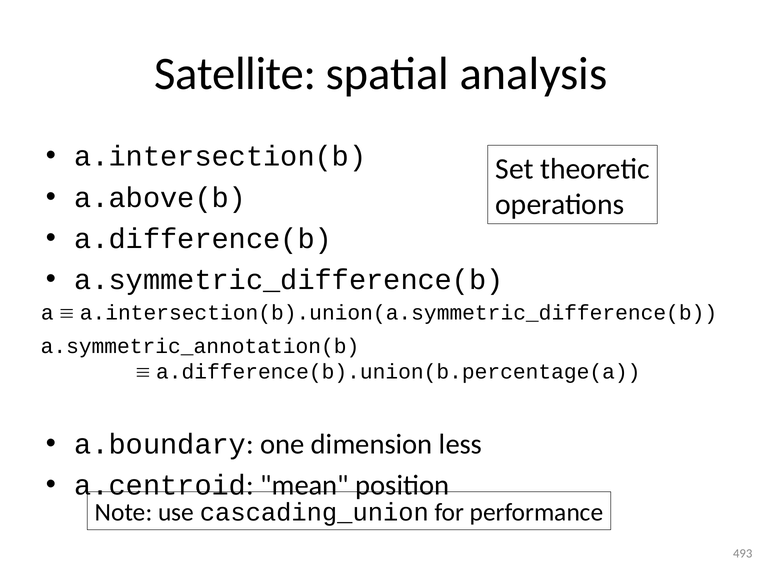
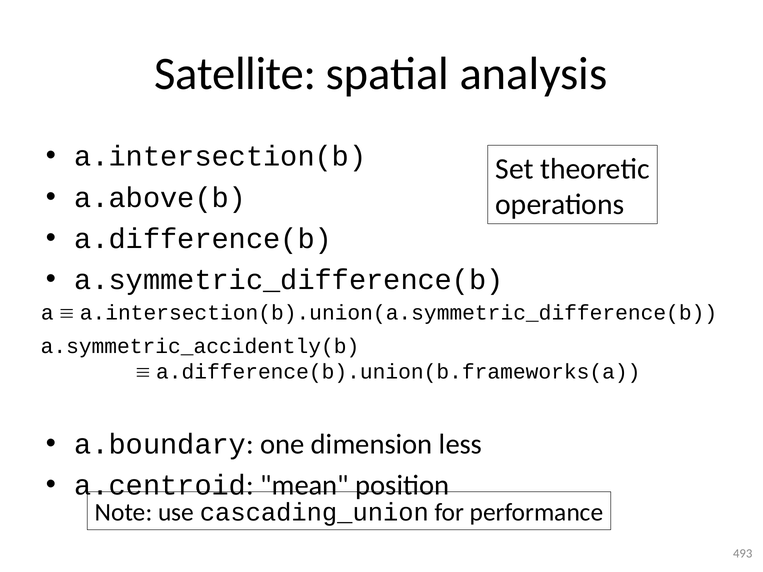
a.symmetric_annotation(b: a.symmetric_annotation(b -> a.symmetric_accidently(b (200, 346)
a.difference(b).union(b.percentage(a: a.difference(b).union(b.percentage(a -> a.difference(b).union(b.frameworks(a (398, 372)
